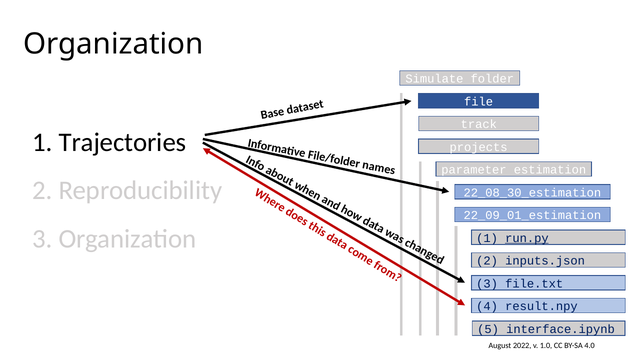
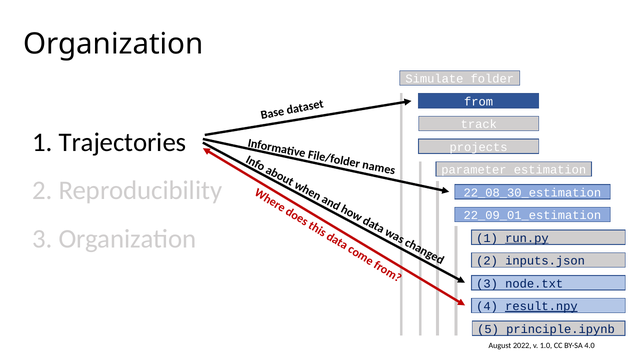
file: file -> from (479, 102)
file.txt: file.txt -> node.txt (534, 284)
result.npy underline: none -> present (541, 307)
interface.ipynb: interface.ipynb -> principle.ipynb (560, 329)
